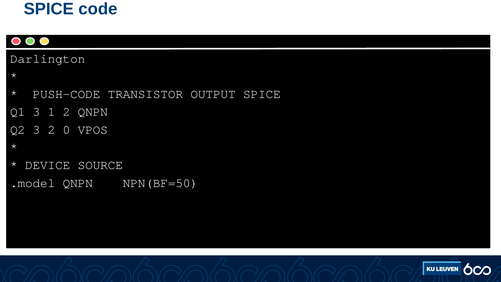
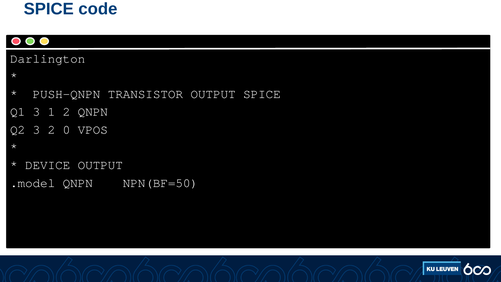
PUSH-CODE: PUSH-CODE -> PUSH-QNPN (66, 94)
DEVICE SOURCE: SOURCE -> OUTPUT (100, 165)
